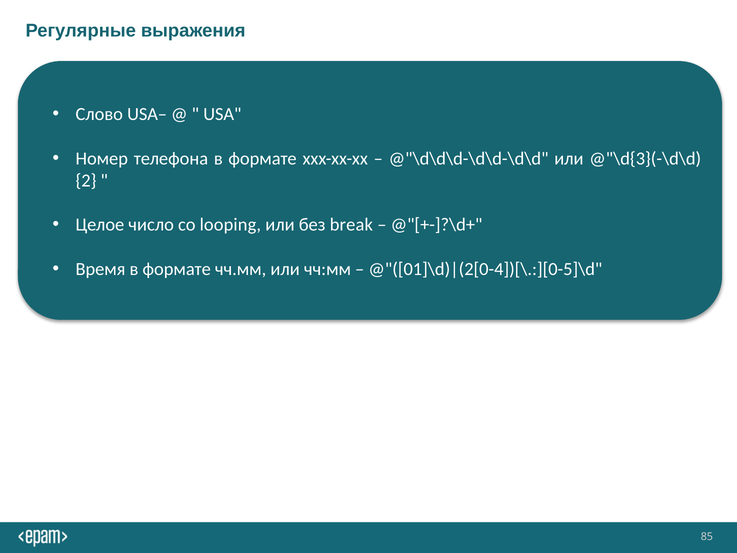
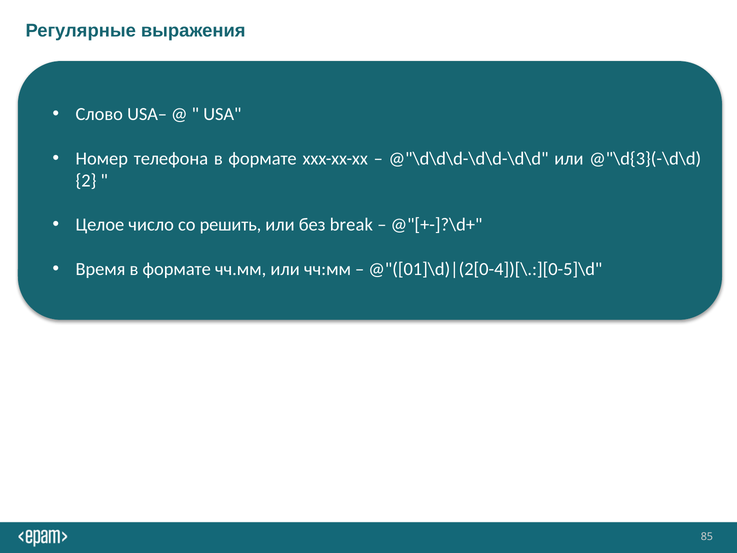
looping: looping -> решить (230, 225)
